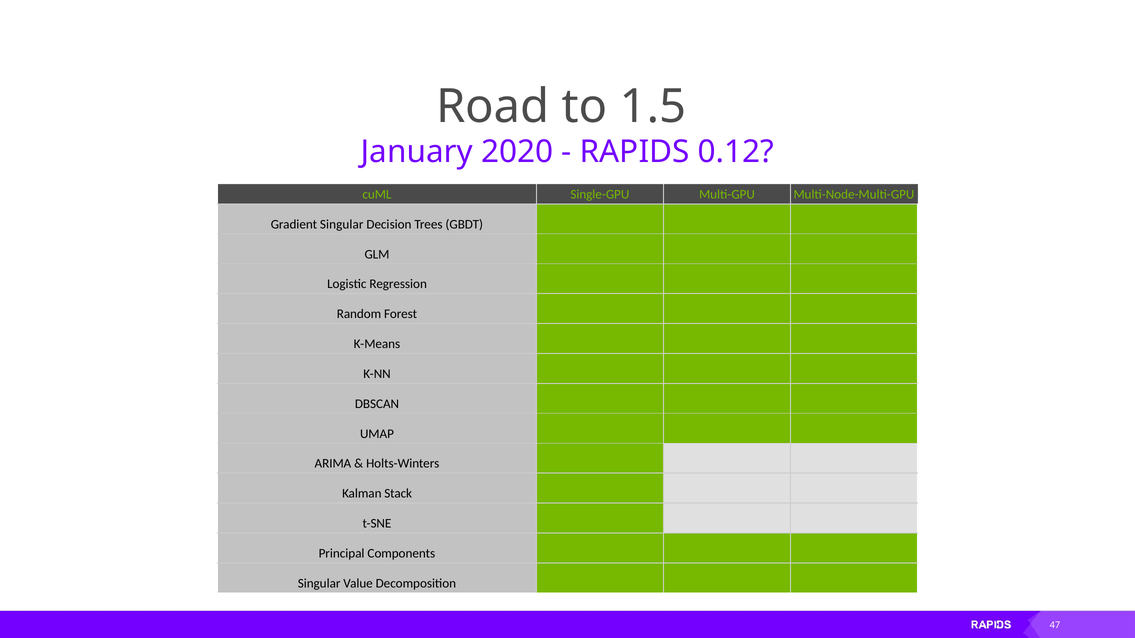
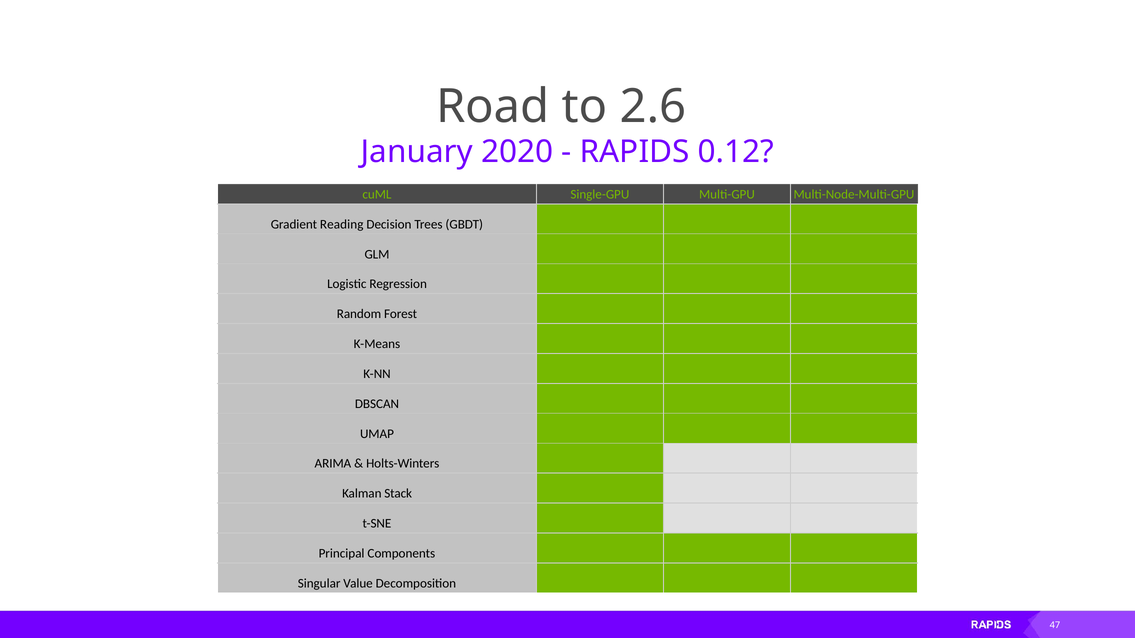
1.5: 1.5 -> 2.6 (653, 107)
Gradient Singular: Singular -> Reading (342, 224)
